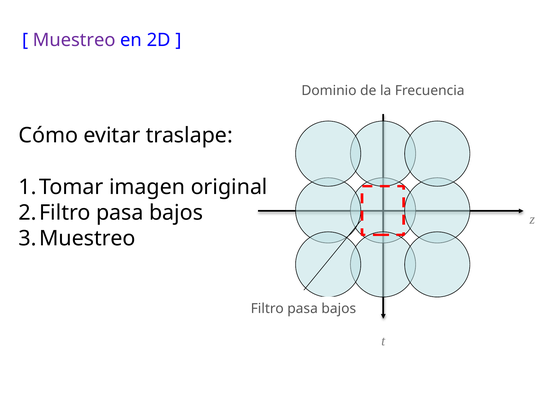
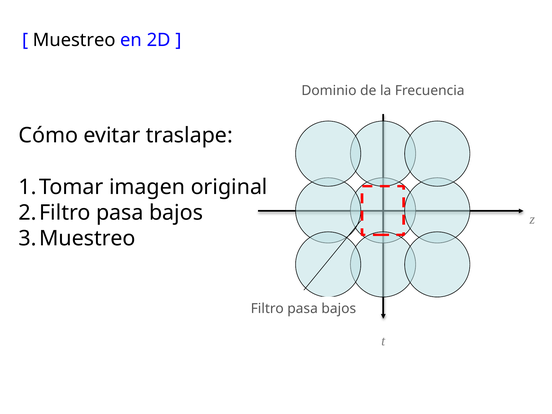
Muestreo colour: purple -> black (74, 40)
